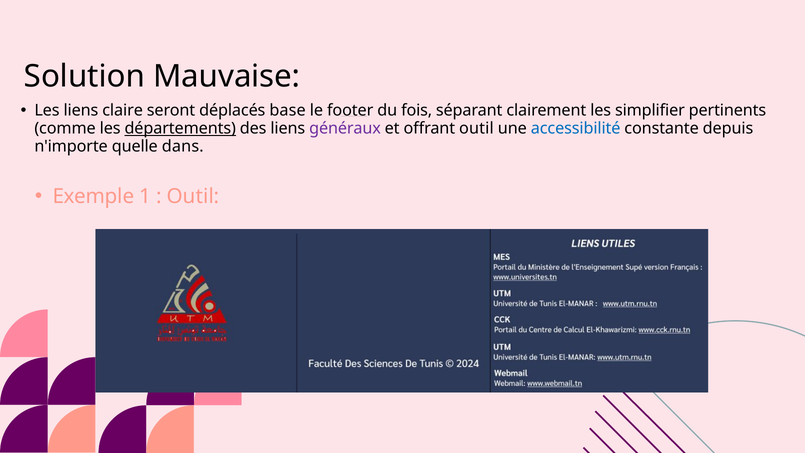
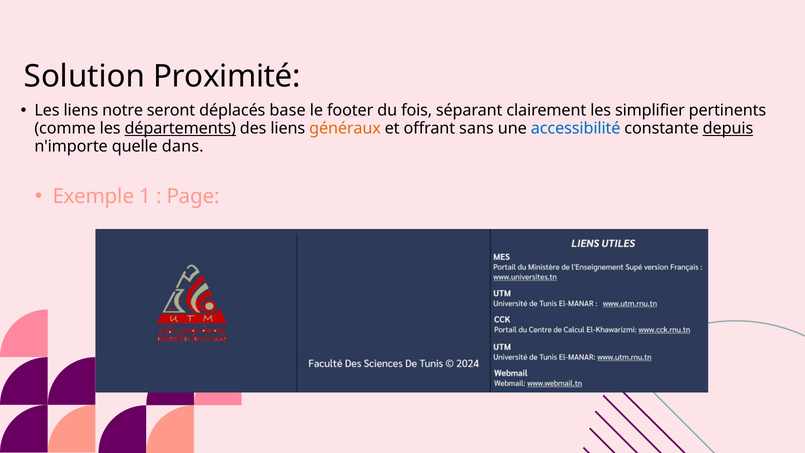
Mauvaise: Mauvaise -> Proximité (227, 77)
claire: claire -> notre (123, 111)
généraux colour: purple -> orange (345, 129)
offrant outil: outil -> sans (476, 129)
depuis underline: none -> present (728, 129)
Outil: Outil -> Page (193, 196)
